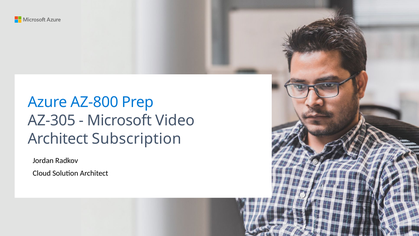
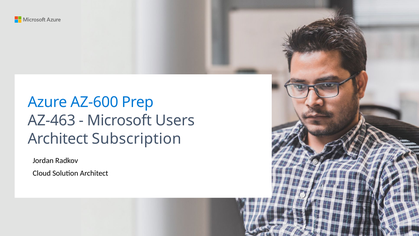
AZ-800: AZ-800 -> AZ-600 (94, 102)
AZ-305: AZ-305 -> AZ-463 (52, 120)
Video: Video -> Users (175, 120)
